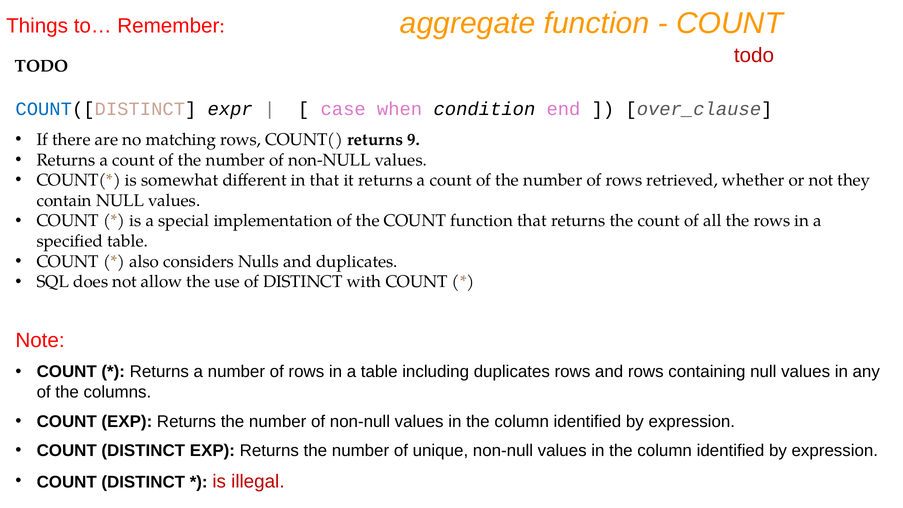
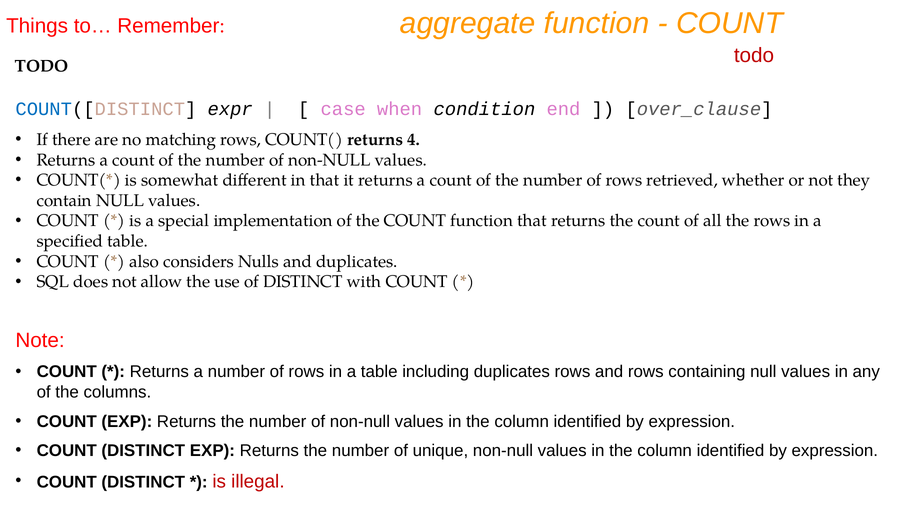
9: 9 -> 4 (414, 140)
